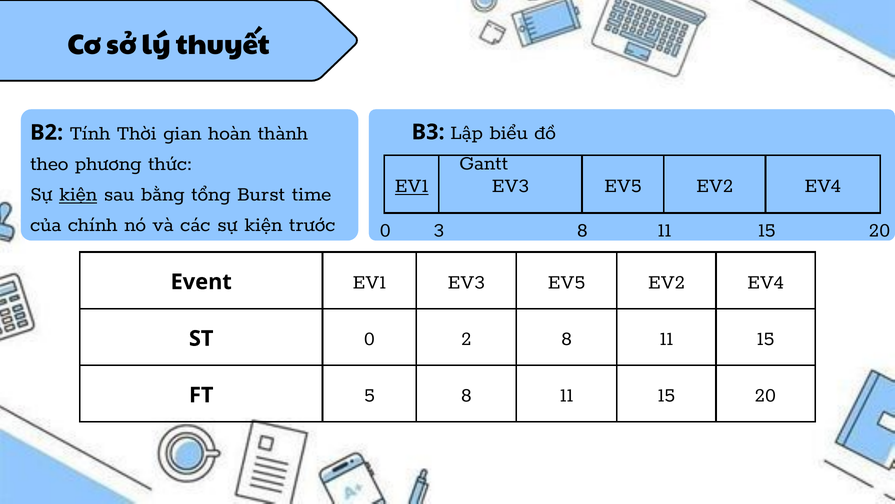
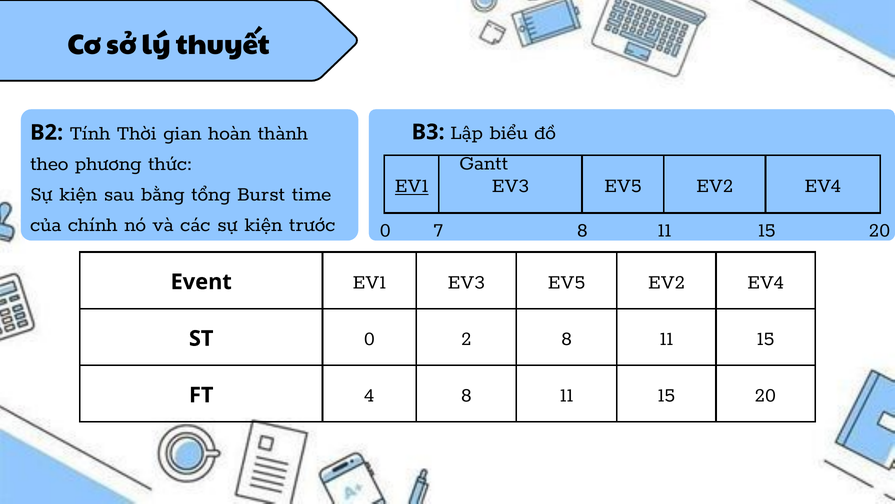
kiện underline: present -> none (78, 193)
3: 3 -> 7 (439, 229)
5: 5 -> 4 (369, 394)
